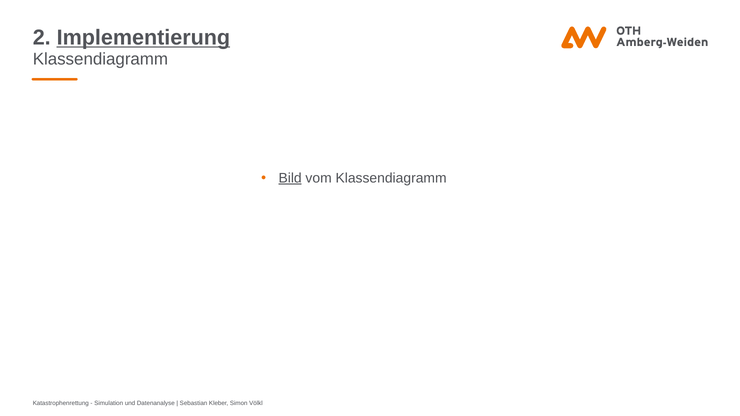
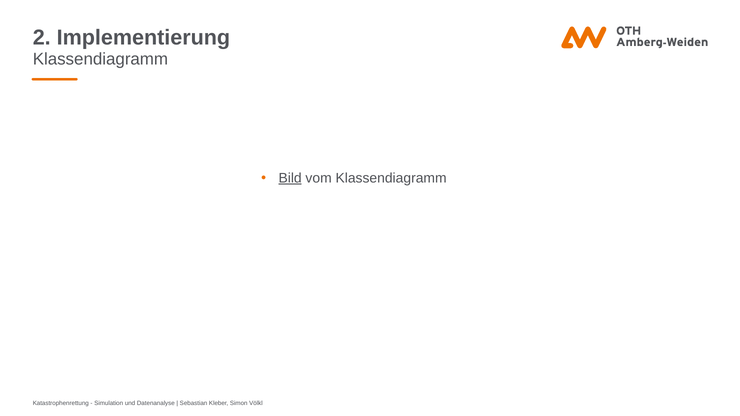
Implementierung underline: present -> none (143, 38)
